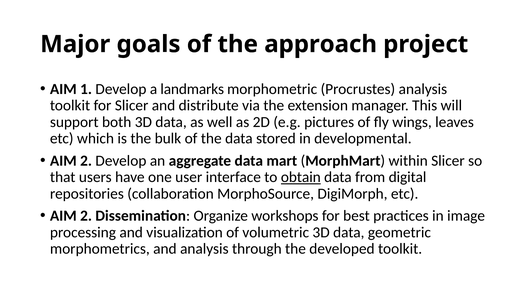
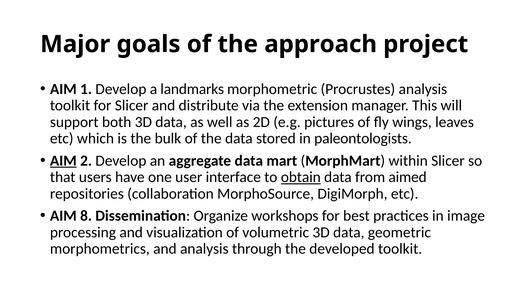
developmental: developmental -> paleontologists (363, 139)
AIM underline: none -> present (63, 161)
digital: digital -> aimed (408, 177)
2: 2 -> 8 (86, 216)
